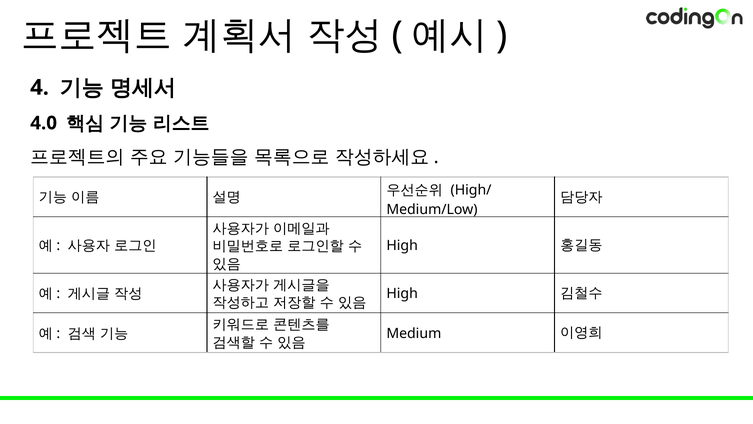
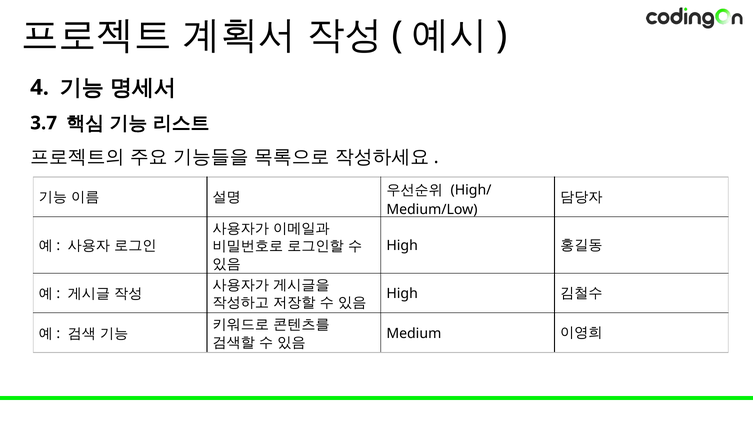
4.0: 4.0 -> 3.7 (44, 123)
